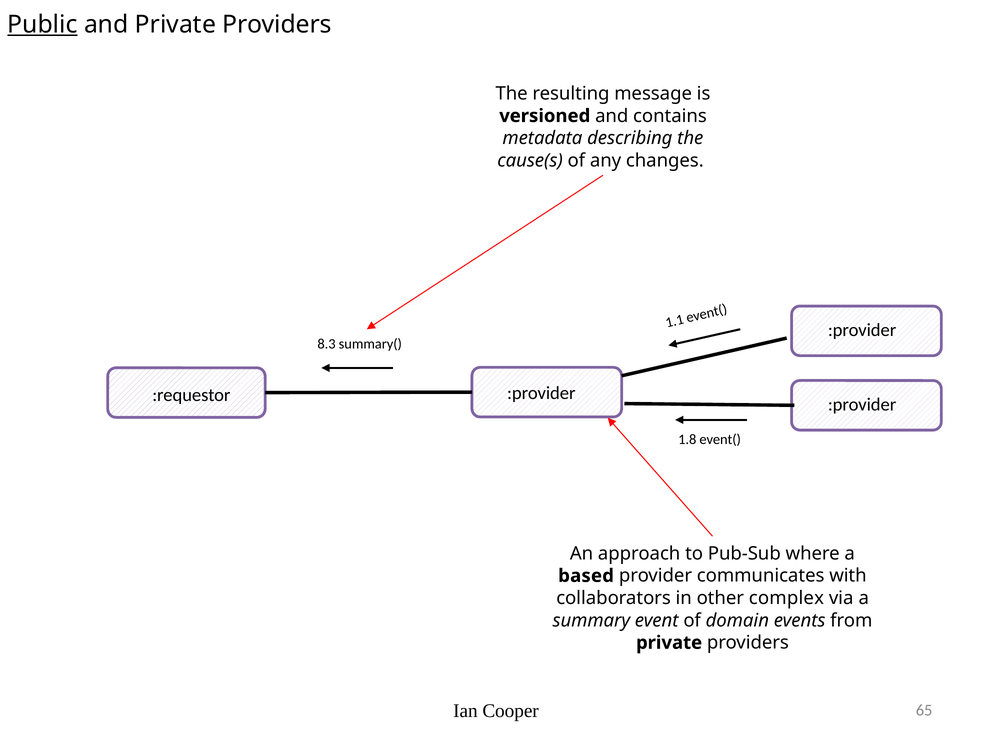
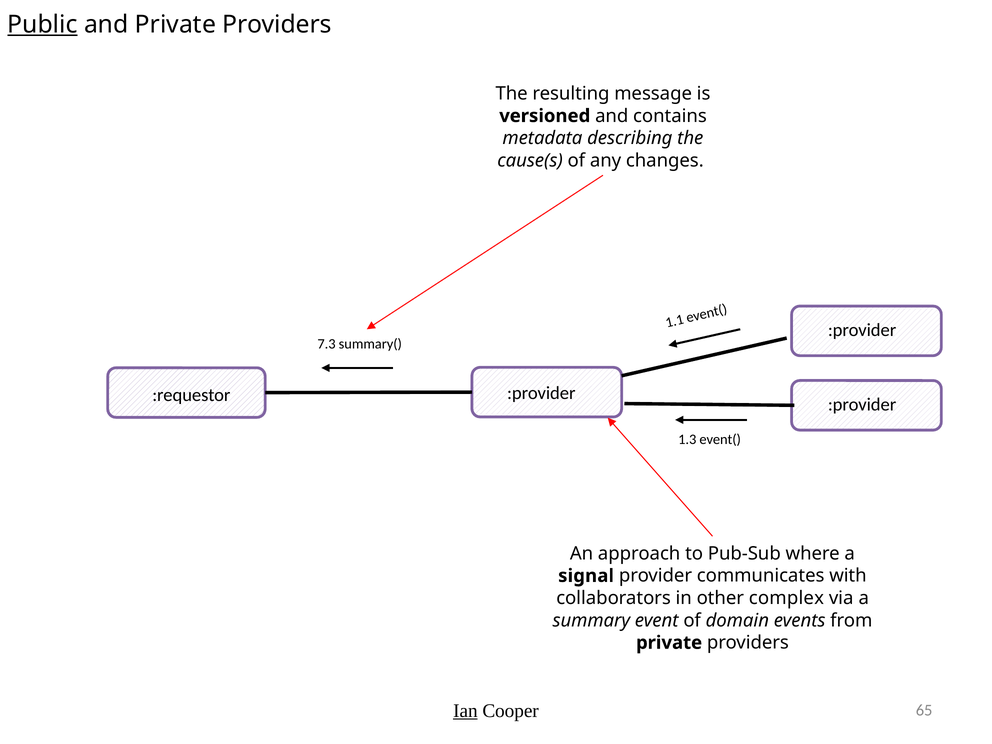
8.3: 8.3 -> 7.3 (327, 344)
1.8: 1.8 -> 1.3 (687, 439)
based: based -> signal (586, 576)
Ian underline: none -> present (465, 711)
